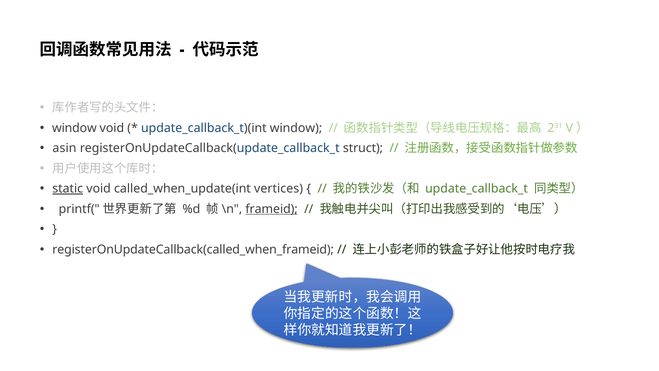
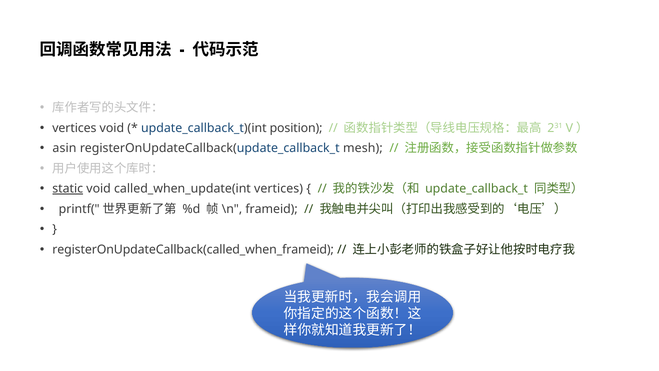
window: window -> vertices (74, 128)
update_callback_t)(int window: window -> position (296, 128)
struct: struct -> mesh (363, 148)
frameid underline: present -> none (272, 209)
